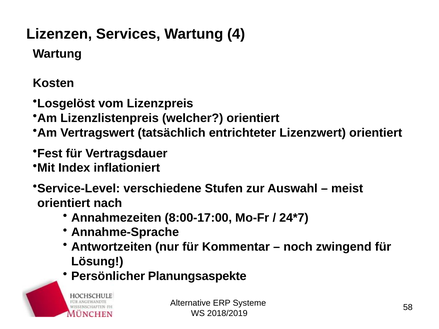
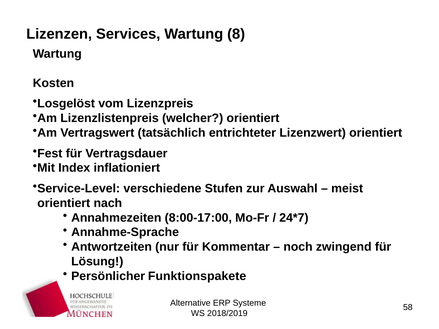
4: 4 -> 8 (236, 34)
Planungsaspekte: Planungsaspekte -> Funktionspakete (197, 276)
